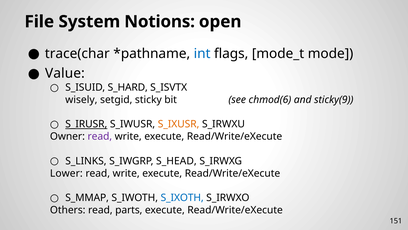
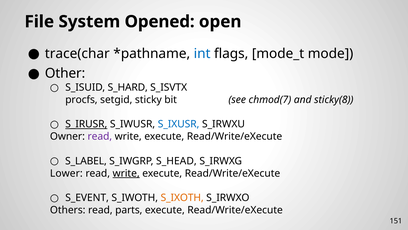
Notions: Notions -> Opened (160, 22)
Value: Value -> Other (65, 73)
wisely: wisely -> procfs (81, 100)
chmod(6: chmod(6 -> chmod(7 (270, 100)
sticky(9: sticky(9 -> sticky(8 (334, 100)
S_IXUSR colour: orange -> blue (179, 124)
S_LINKS: S_LINKS -> S_LABEL (86, 161)
write underline: none -> present (126, 173)
S_MMAP: S_MMAP -> S_EVENT (87, 197)
S_IXOTH colour: blue -> orange (182, 197)
